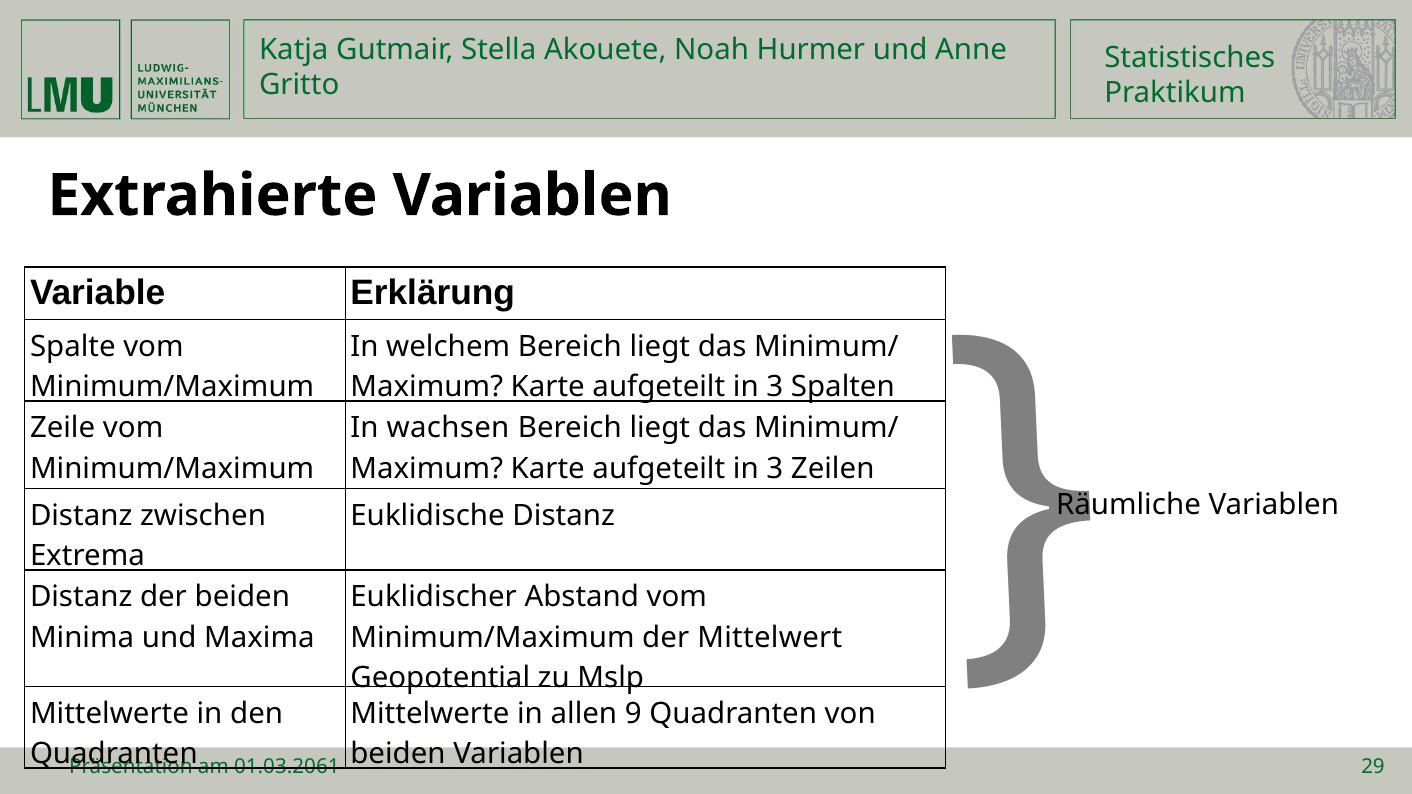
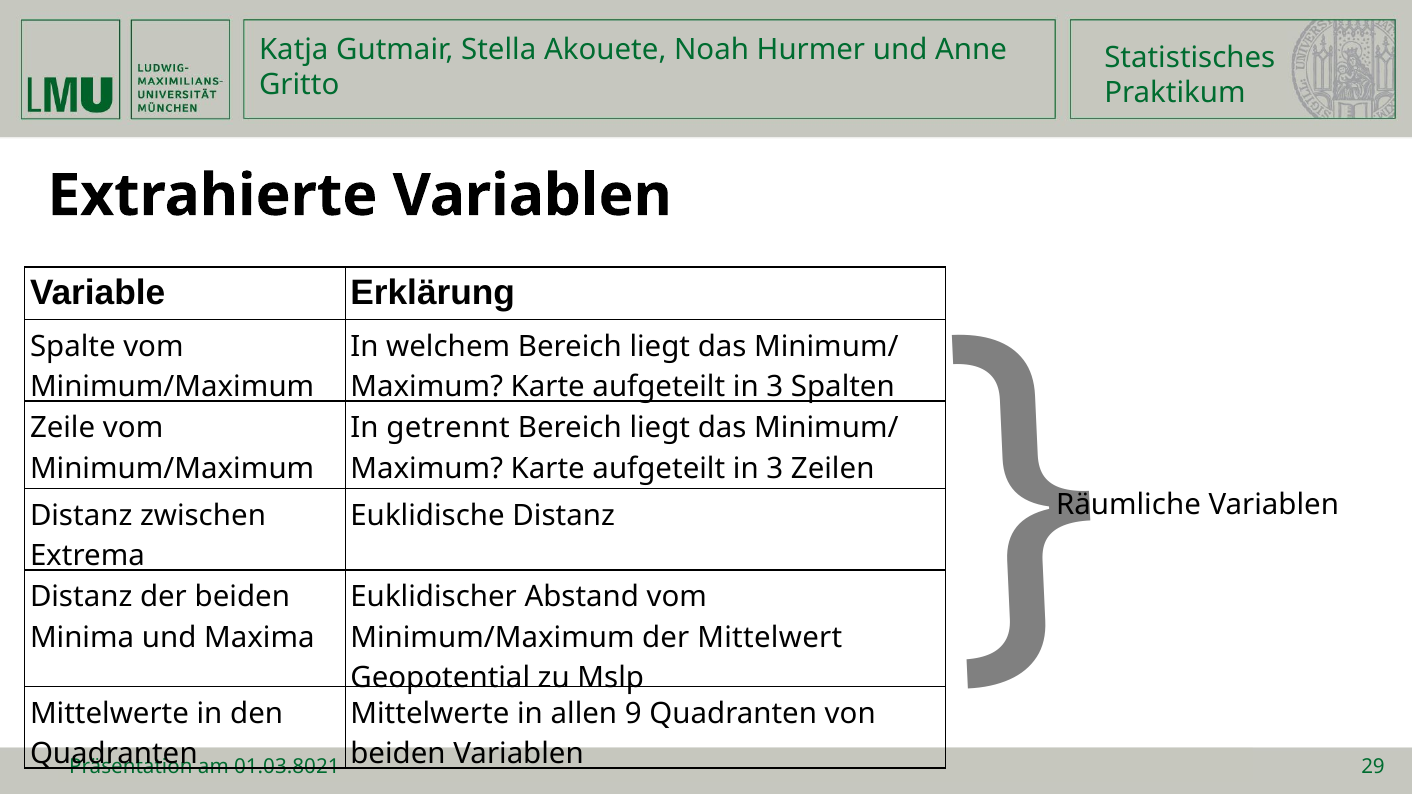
wachsen: wachsen -> getrennt (448, 428)
01.03.2061: 01.03.2061 -> 01.03.8021 (287, 767)
